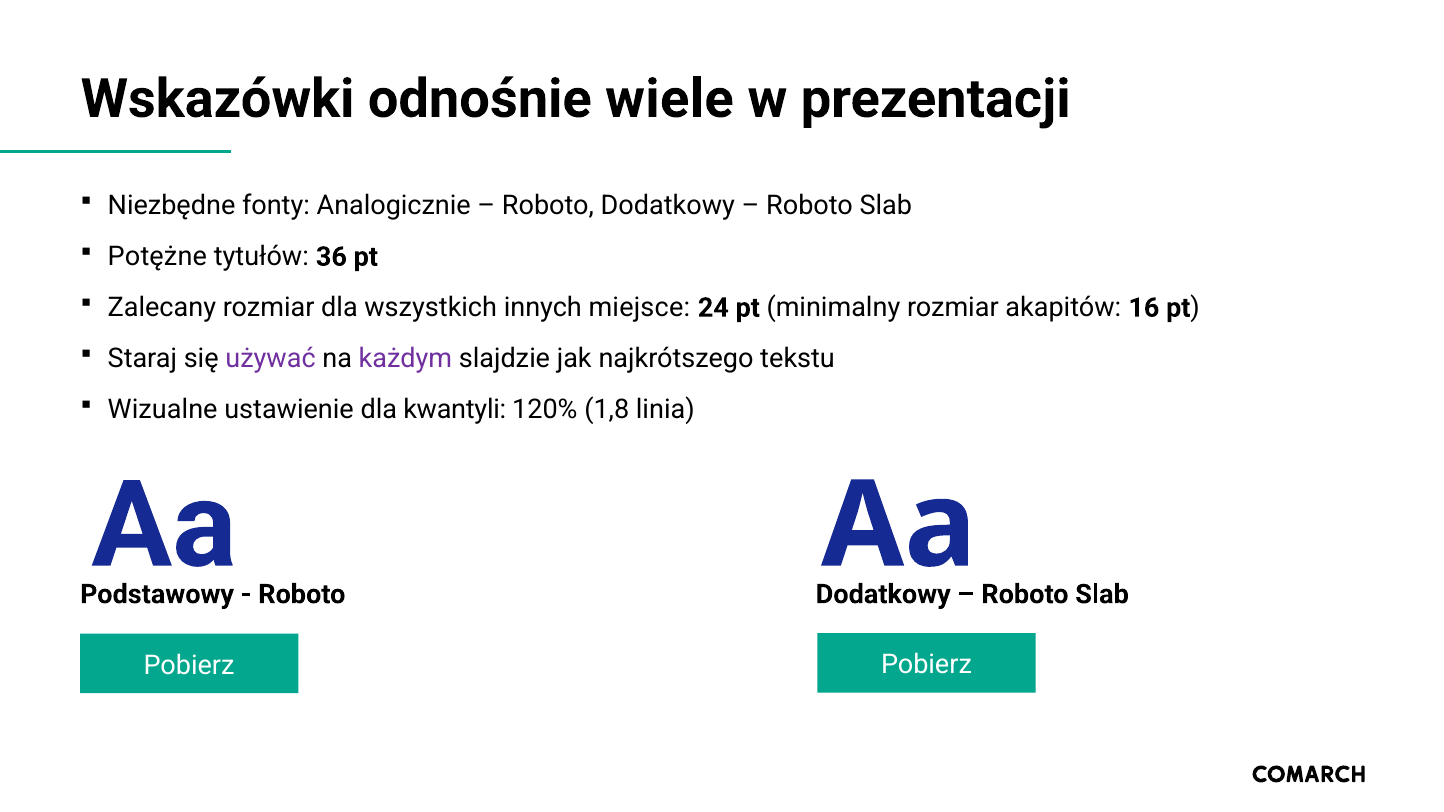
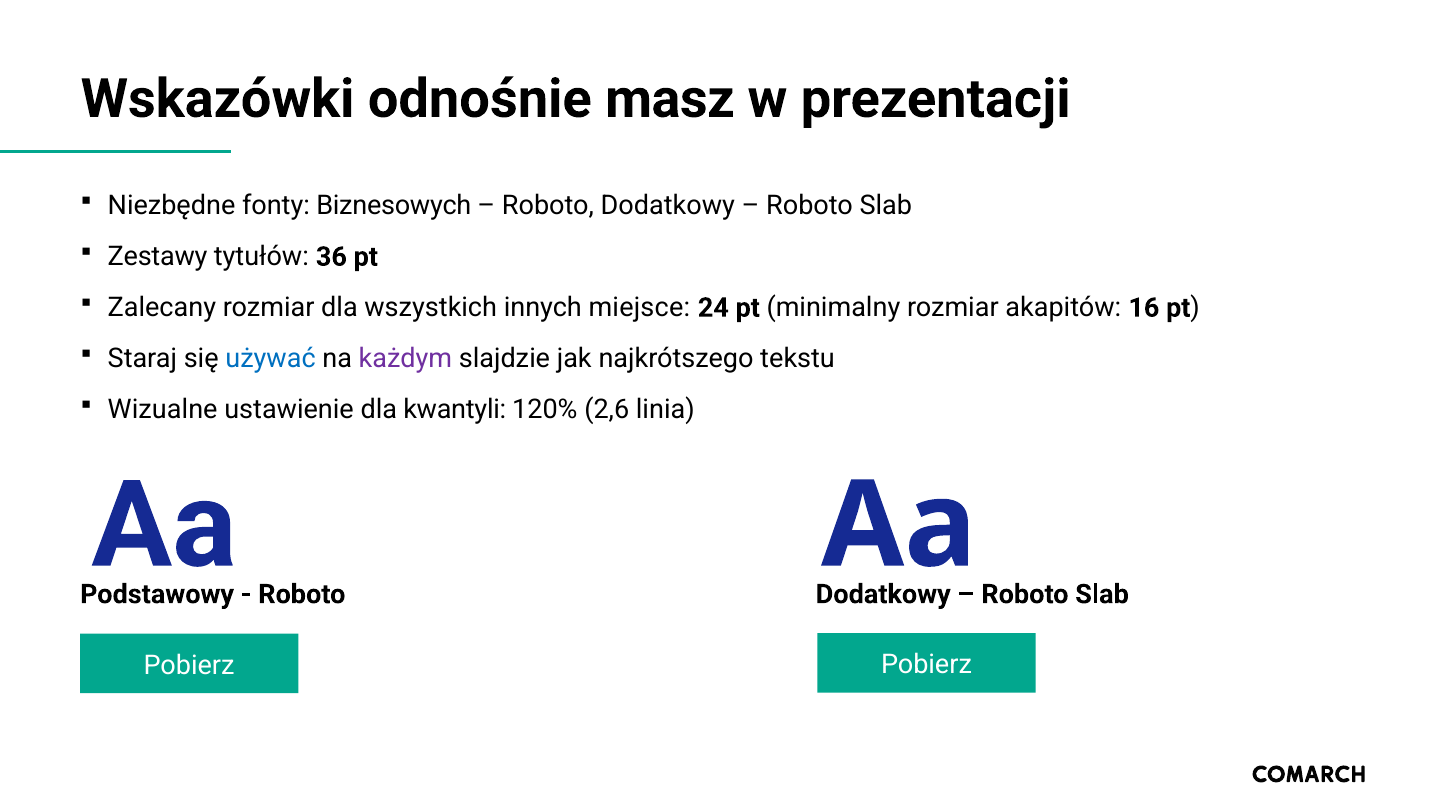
wiele: wiele -> masz (670, 99)
Analogicznie: Analogicznie -> Biznesowych (394, 206)
Potężne: Potężne -> Zestawy (158, 257)
używać colour: purple -> blue (271, 359)
1,8: 1,8 -> 2,6 (607, 410)
